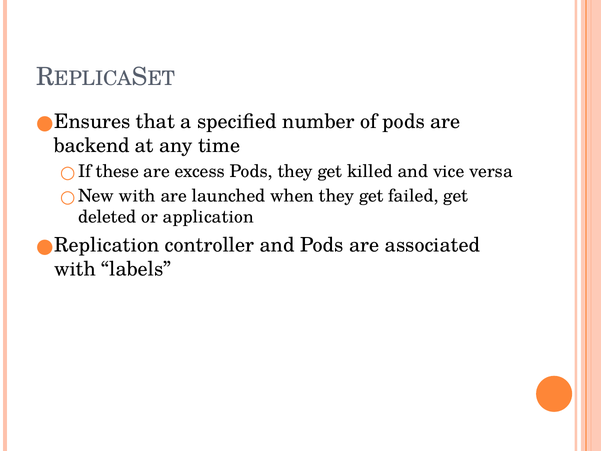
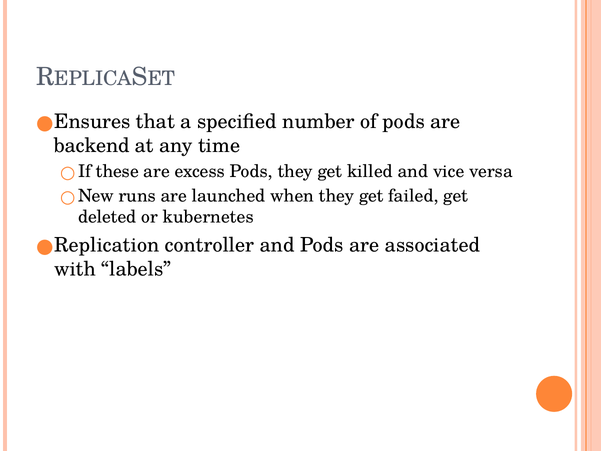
with: with -> runs (137, 196)
application: application -> kubernetes (208, 217)
